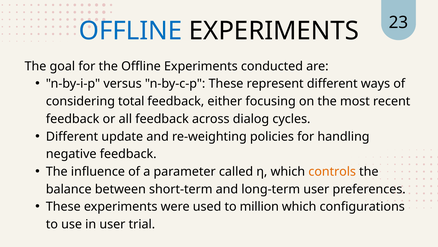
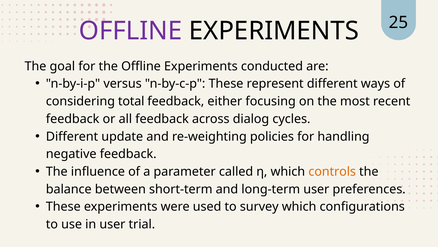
OFFLINE colour: blue -> purple (130, 31)
23: 23 -> 25 (399, 23)
million: million -> survey (259, 206)
